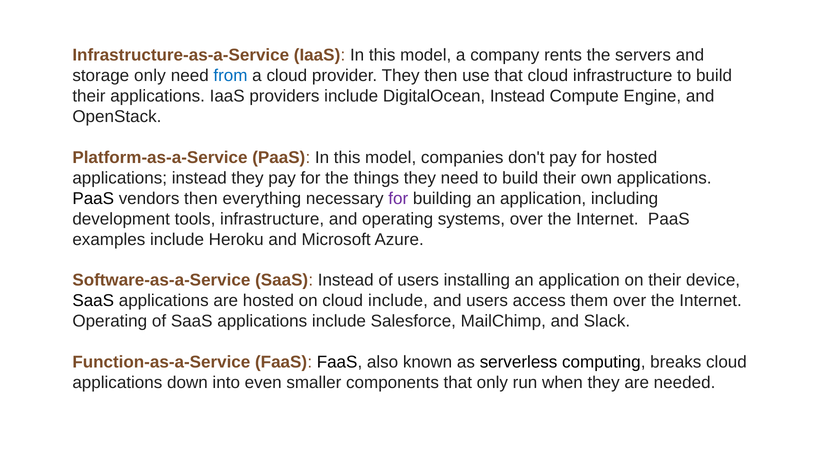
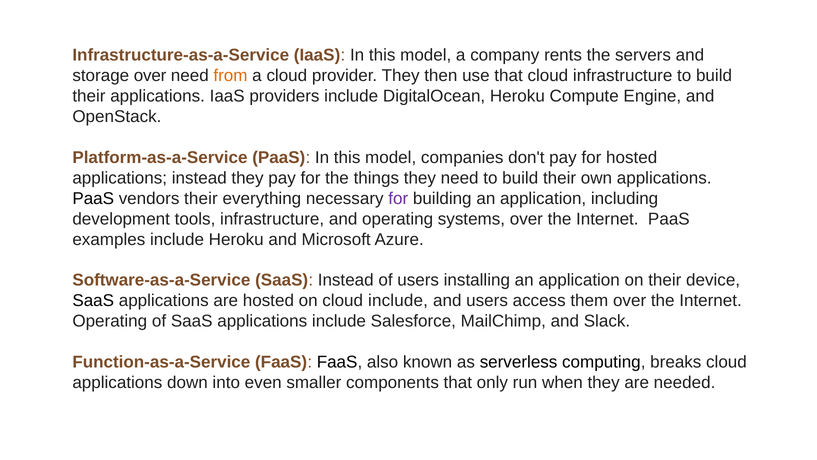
storage only: only -> over (150, 76)
from colour: blue -> orange (231, 76)
DigitalOcean Instead: Instead -> Heroku (517, 96)
vendors then: then -> their (201, 198)
